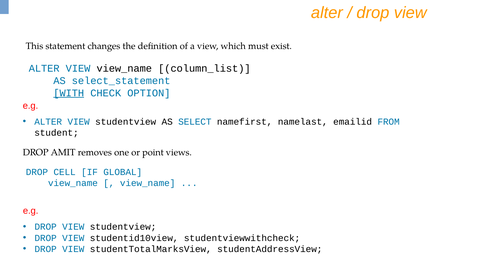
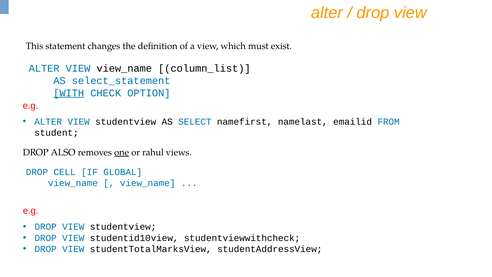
AMIT: AMIT -> ALSO (63, 152)
one underline: none -> present (122, 152)
point: point -> rahul (153, 152)
